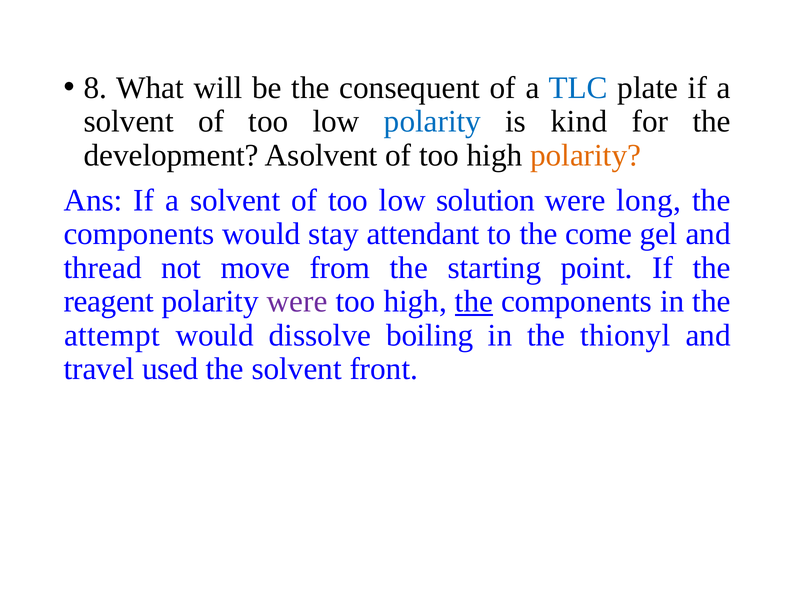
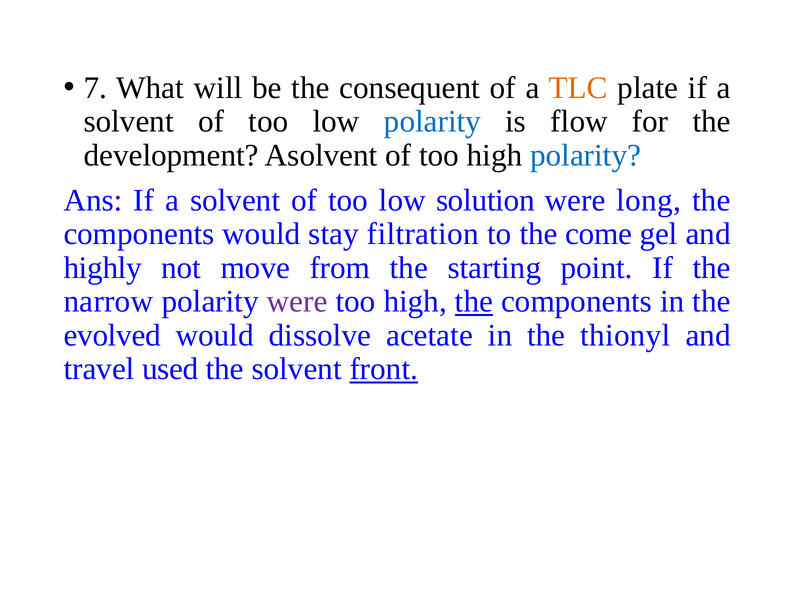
8: 8 -> 7 (95, 88)
TLC colour: blue -> orange (578, 88)
kind: kind -> flow (579, 122)
polarity colour: orange -> blue (586, 155)
attendant: attendant -> filtration (423, 234)
thread: thread -> highly (103, 268)
reagent: reagent -> narrow (108, 301)
attempt: attempt -> evolved (112, 335)
boiling: boiling -> acetate (430, 335)
front underline: none -> present (384, 369)
